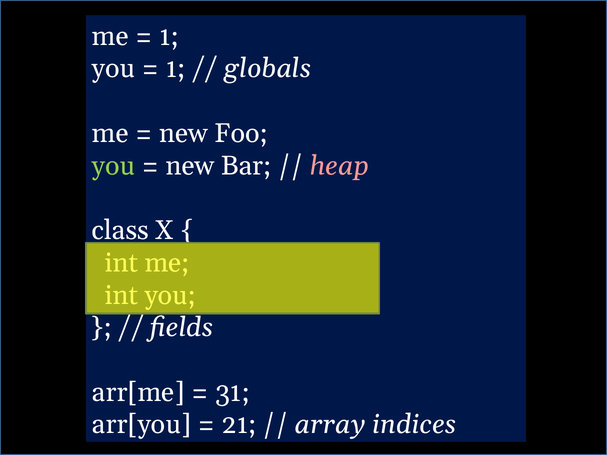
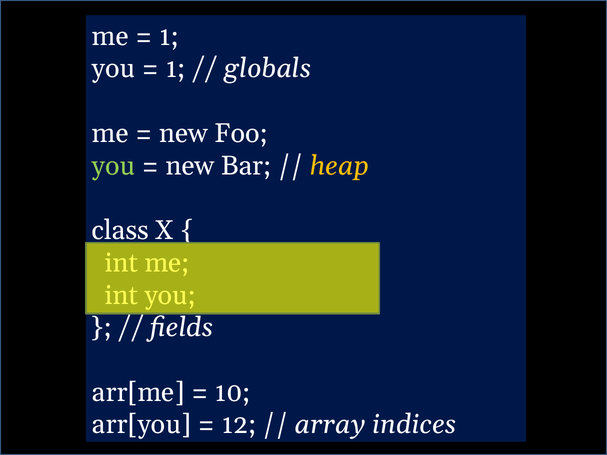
heap colour: pink -> yellow (340, 166)
31: 31 -> 10 (233, 392)
21: 21 -> 12 (239, 425)
